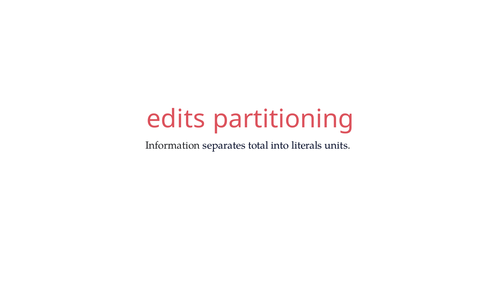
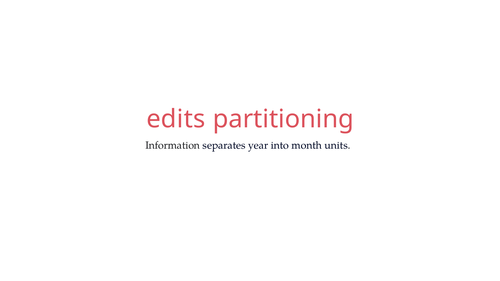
total: total -> year (258, 146)
literals: literals -> month (307, 146)
